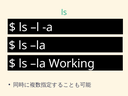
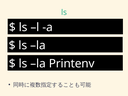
Working: Working -> Printenv (72, 64)
